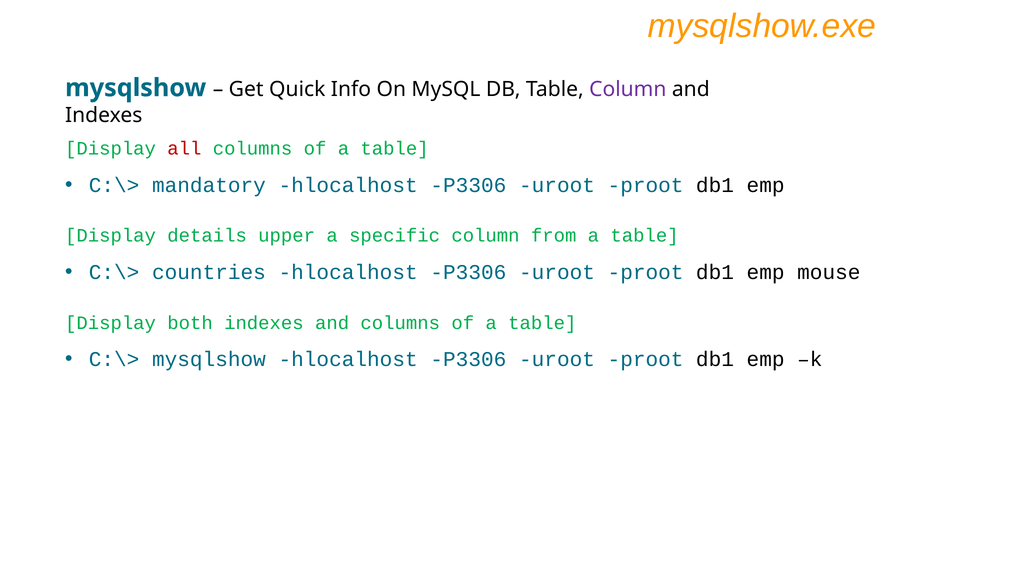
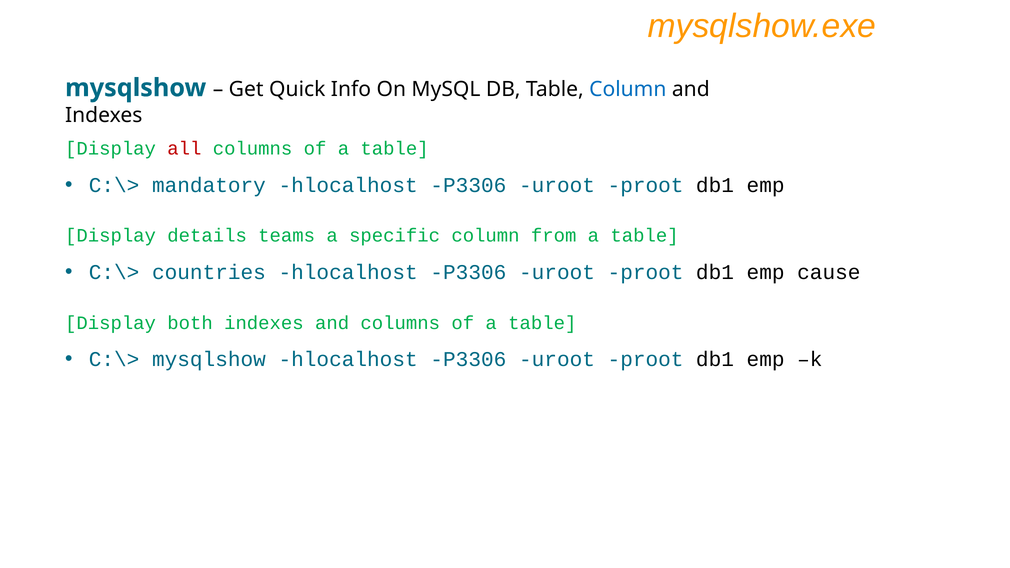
Column colour: purple -> blue (628, 89)
upper: upper -> teams (287, 236)
mouse: mouse -> cause (829, 273)
